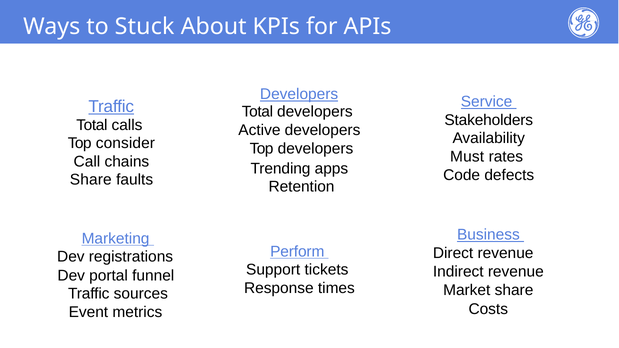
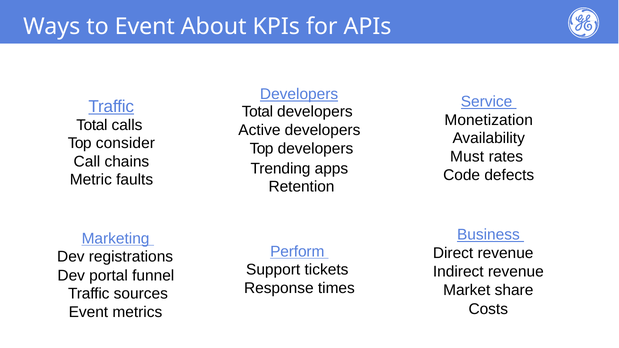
to Stuck: Stuck -> Event (145, 27)
Stakeholders: Stakeholders -> Monetization (489, 120)
Share: Share -> Metric (91, 180)
